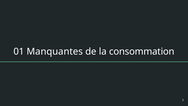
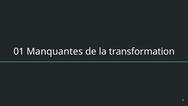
consommation: consommation -> transformation (142, 51)
